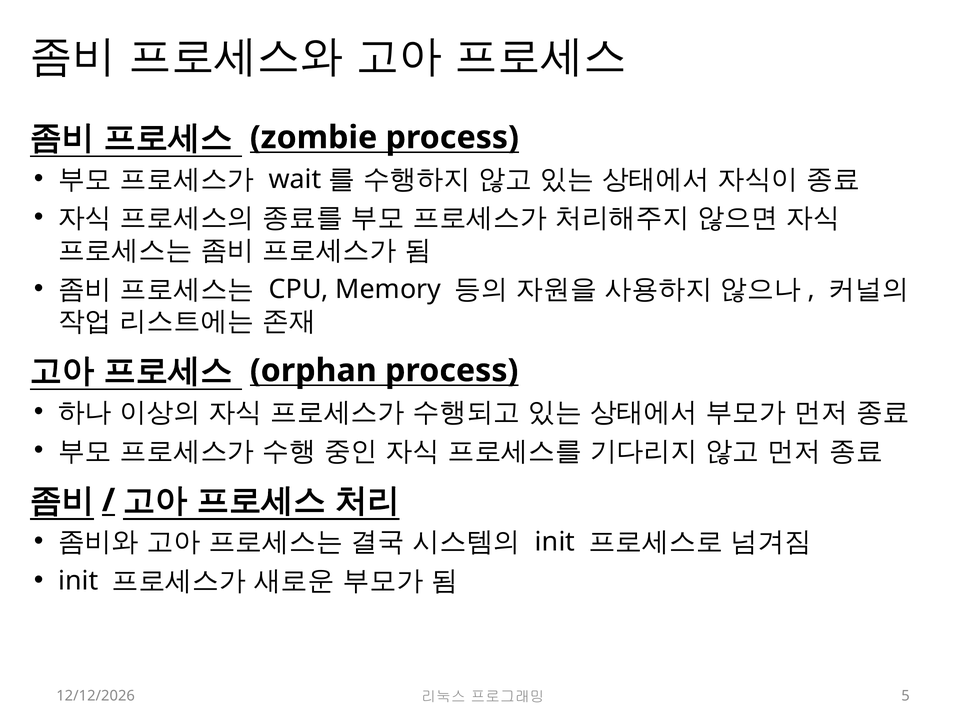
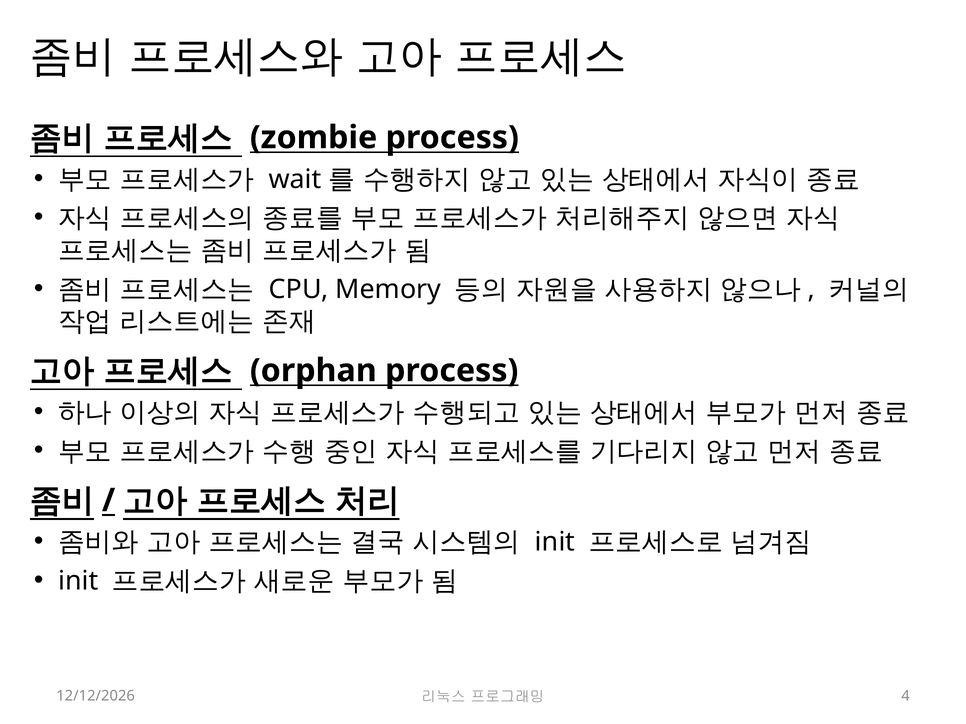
5: 5 -> 4 (906, 696)
